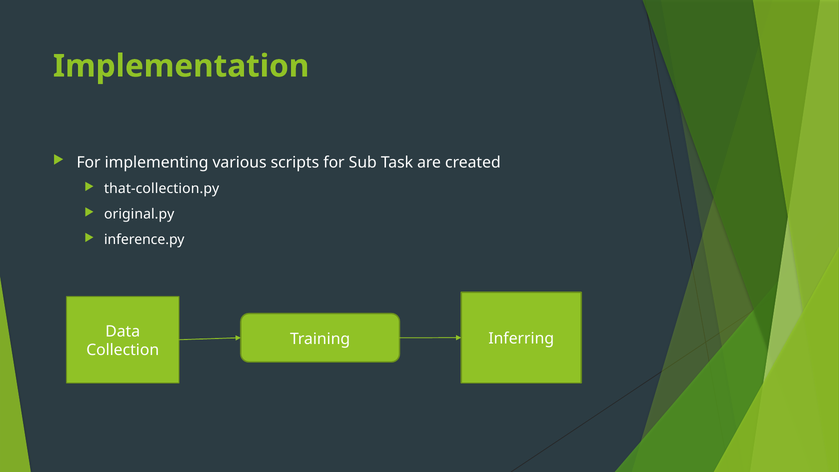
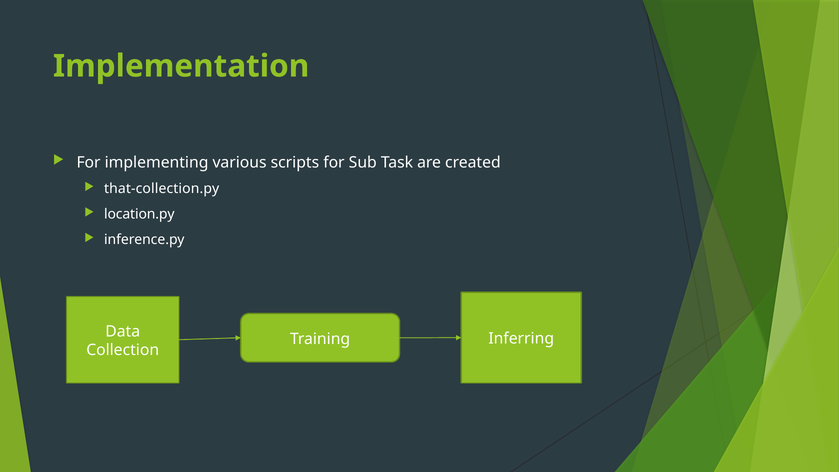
original.py: original.py -> location.py (139, 214)
